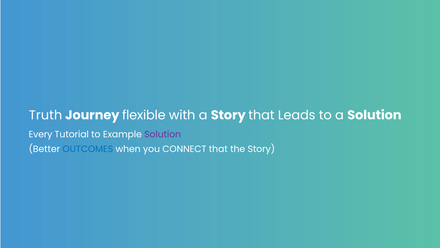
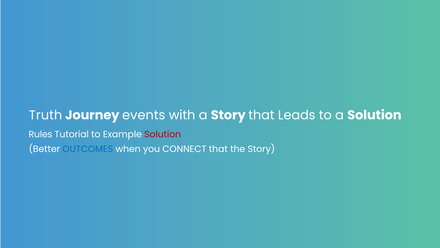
flexible: flexible -> events (144, 115)
Every: Every -> Rules (40, 134)
Solution colour: purple -> red (163, 134)
